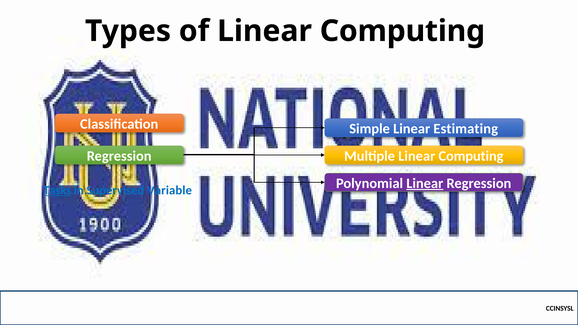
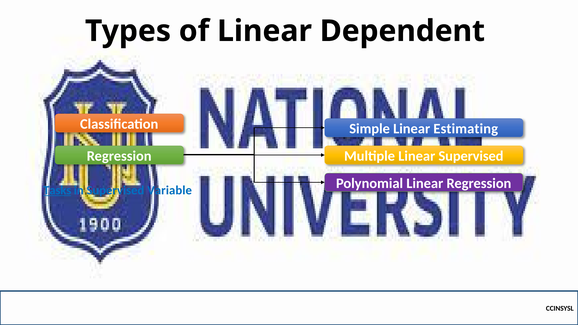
of Linear Computing: Computing -> Dependent (402, 31)
Multiple Linear Computing: Computing -> Supervised (471, 156)
Linear underline: present -> none (425, 183)
